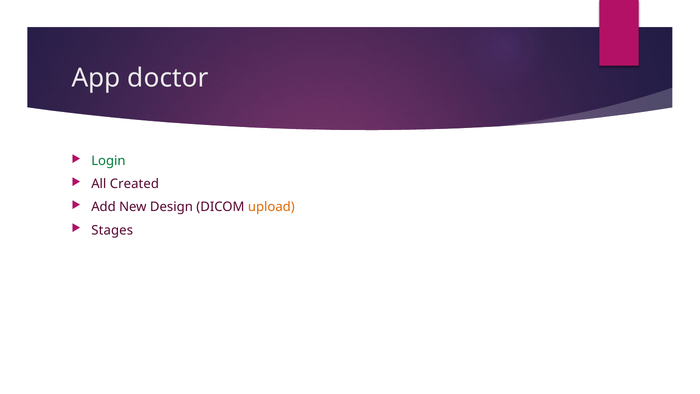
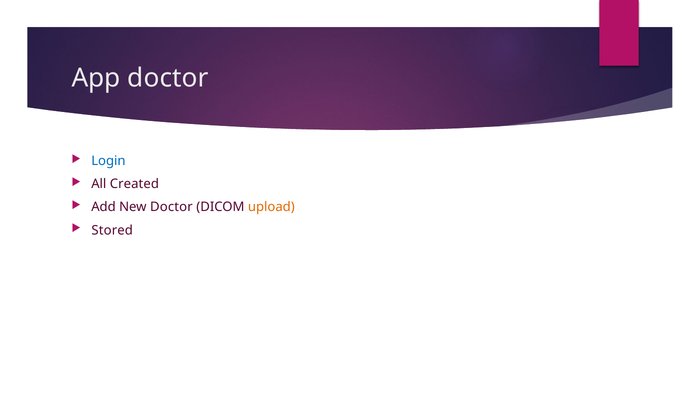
Login colour: green -> blue (108, 161)
New Design: Design -> Doctor (171, 207)
Stages: Stages -> Stored (112, 230)
